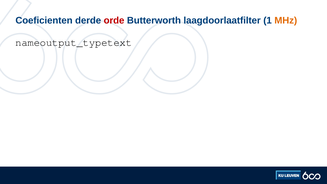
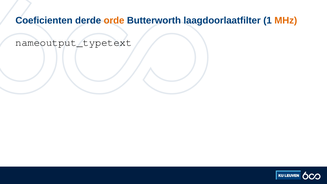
orde colour: red -> orange (114, 21)
